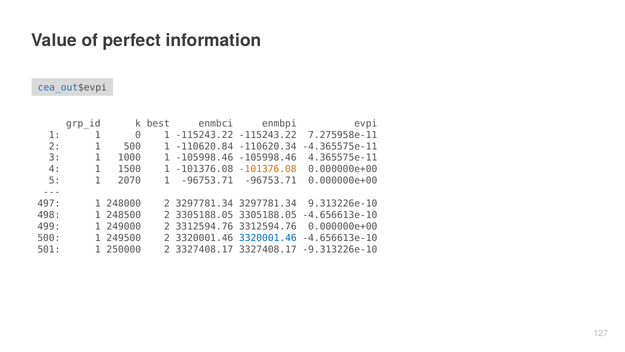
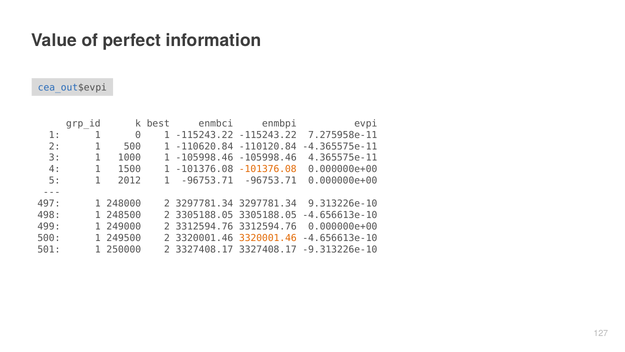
-110620.34: -110620.34 -> -110120.84 (268, 146)
2070: 2070 -> 2012 (129, 181)
3320001.46 colour: blue -> orange (268, 238)
